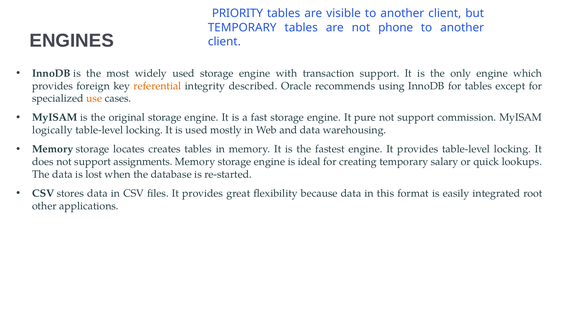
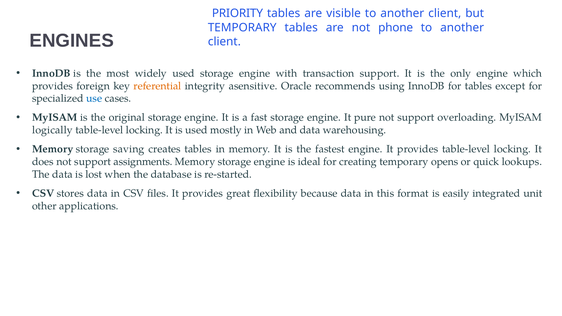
described: described -> asensitive (253, 86)
use colour: orange -> blue (94, 99)
commission: commission -> overloading (467, 118)
locates: locates -> saving (129, 149)
salary: salary -> opens (445, 162)
root: root -> unit (533, 193)
